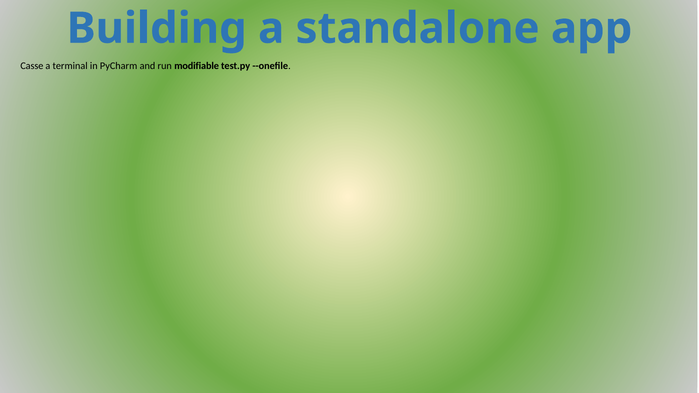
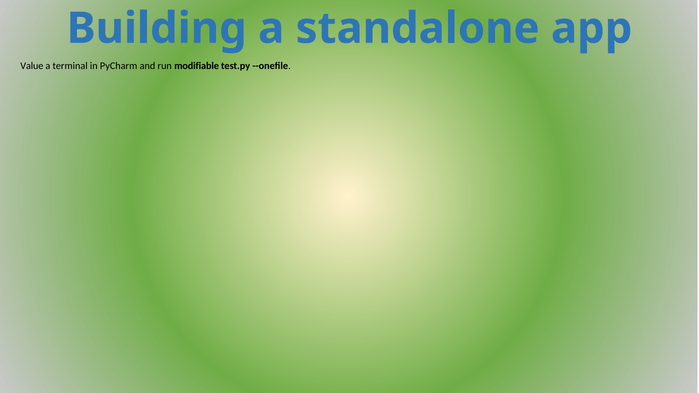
Casse: Casse -> Value (32, 66)
